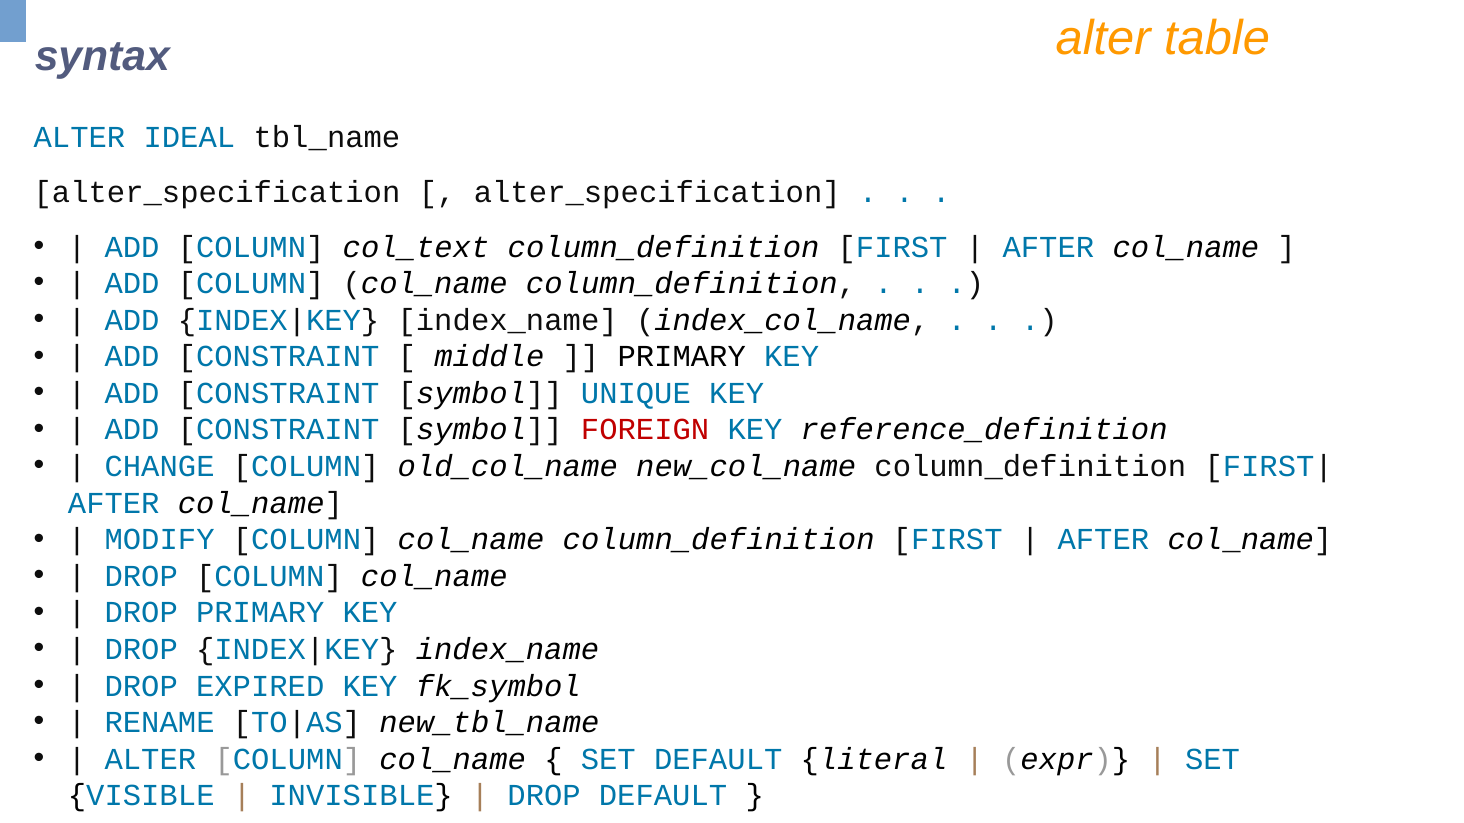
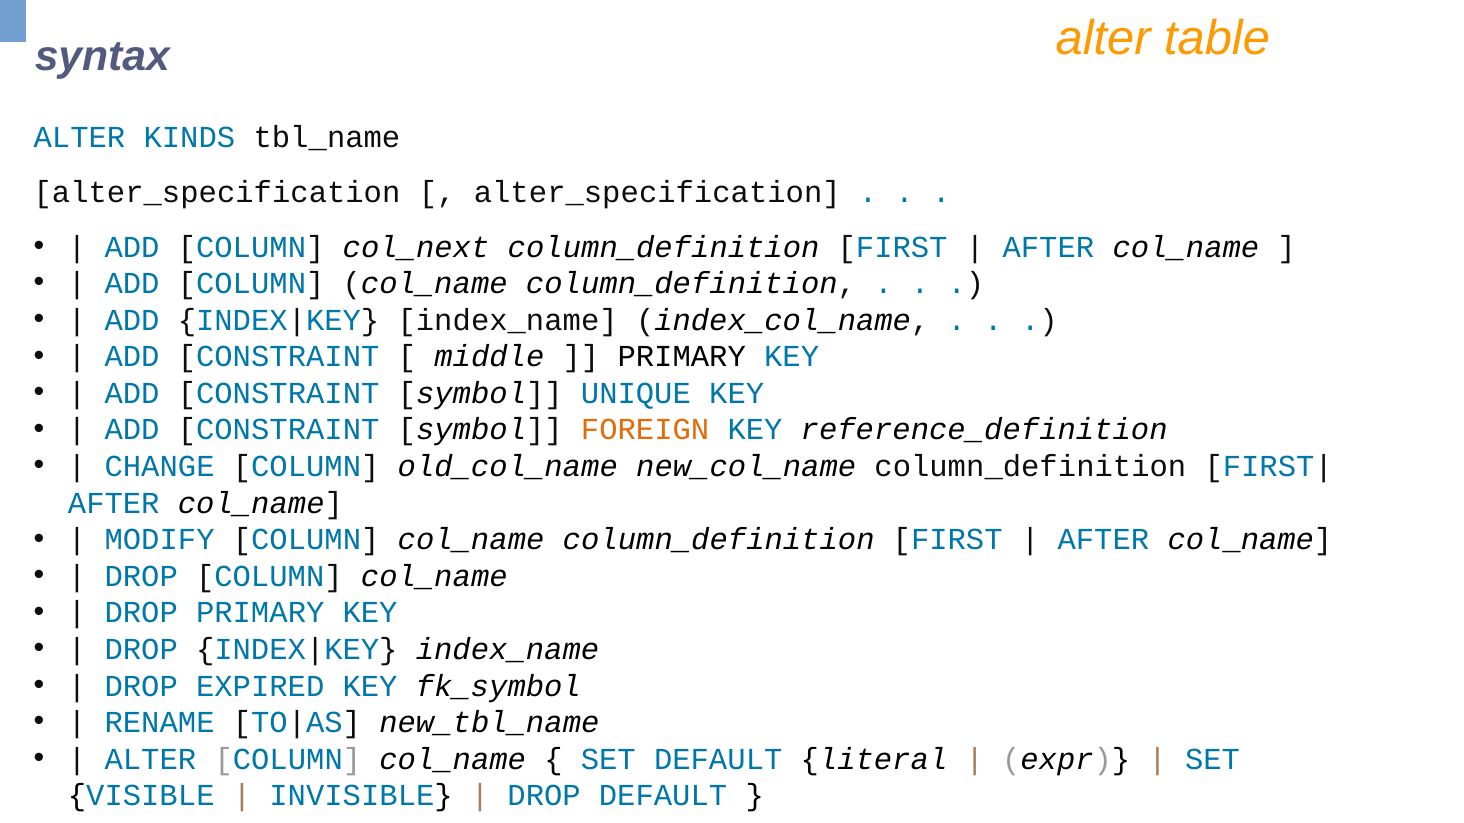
IDEAL: IDEAL -> KINDS (189, 137)
col_text: col_text -> col_next (416, 247)
FOREIGN colour: red -> orange (645, 430)
